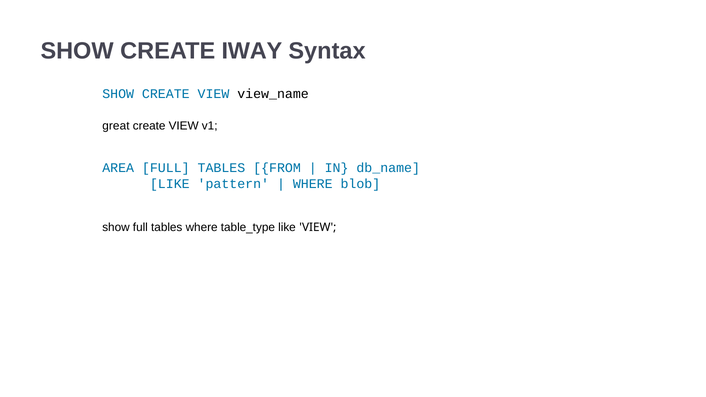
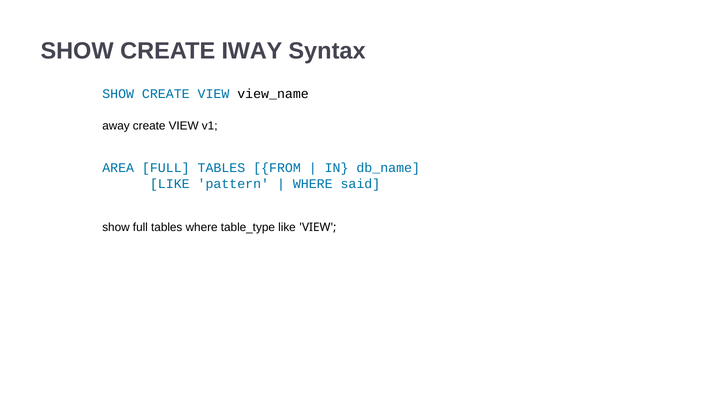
great: great -> away (116, 126)
blob: blob -> said (360, 184)
